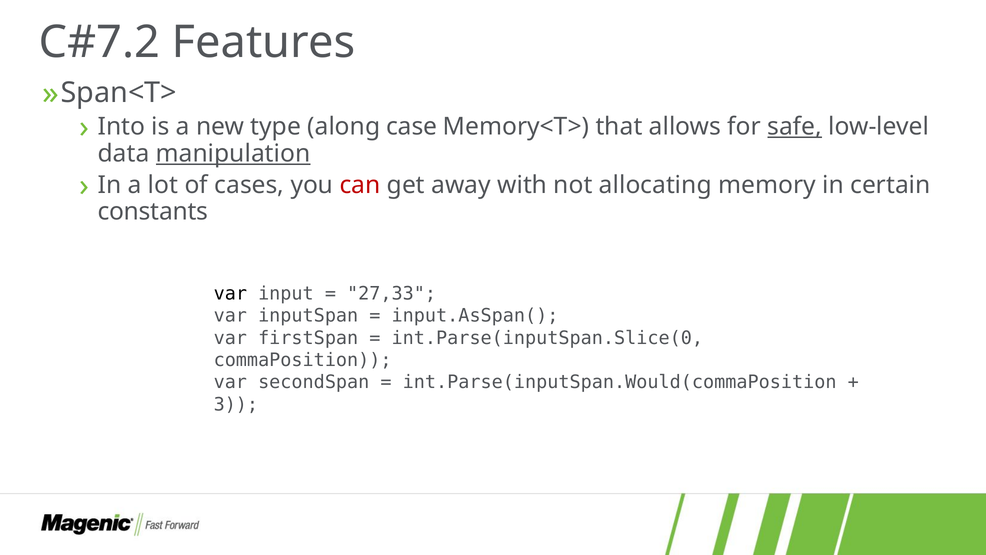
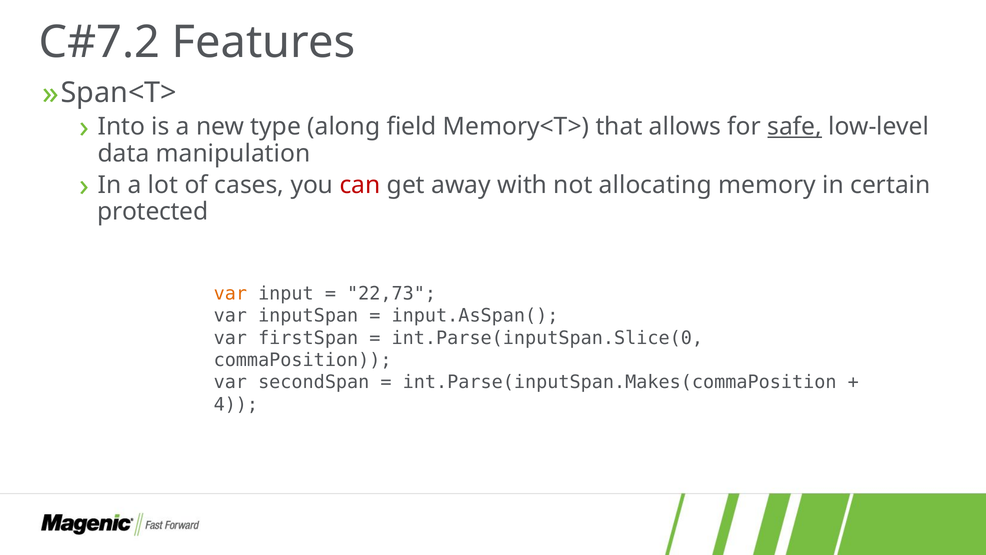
case: case -> field (412, 127)
manipulation underline: present -> none (233, 153)
constants: constants -> protected (153, 212)
var colour: black -> orange (230, 293)
27,33: 27,33 -> 22,73 (392, 293)
int.Parse(inputSpan.Would(commaPosition: int.Parse(inputSpan.Would(commaPosition -> int.Parse(inputSpan.Makes(commaPosition (620, 382)
3: 3 -> 4 (236, 404)
